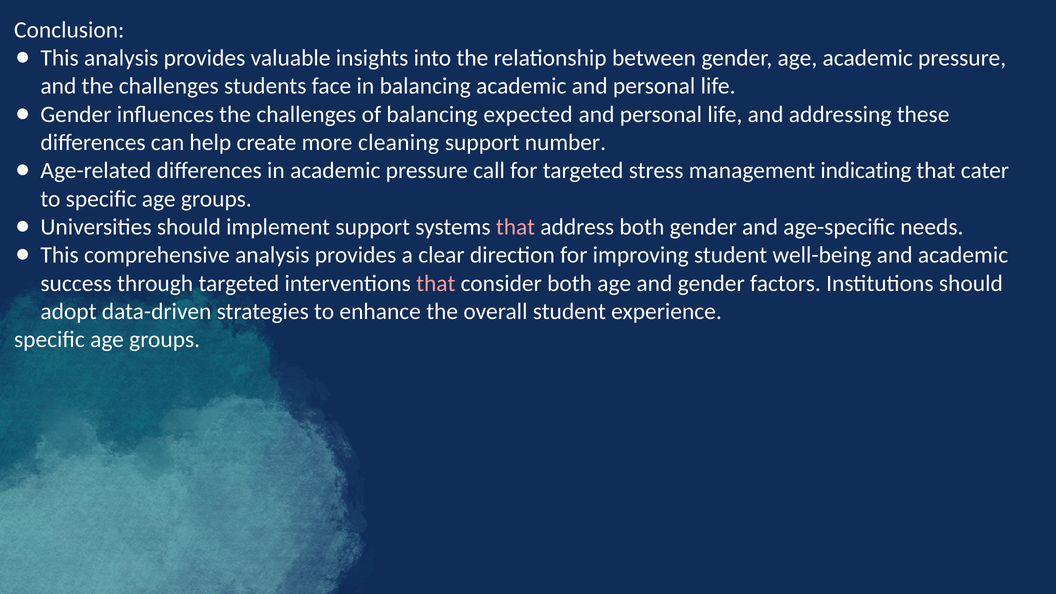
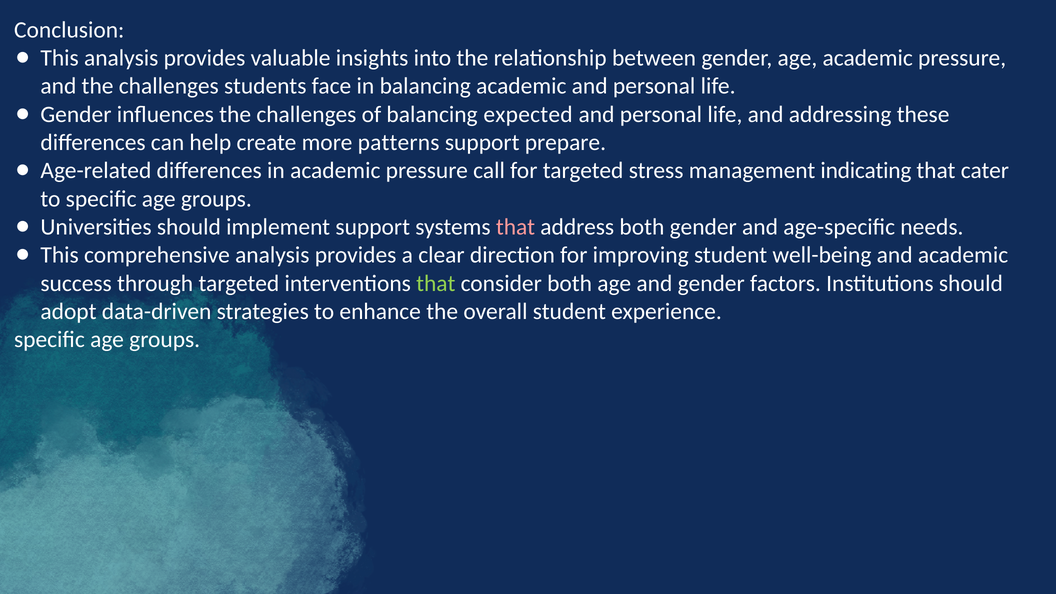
cleaning: cleaning -> patterns (399, 142)
number: number -> prepare (565, 142)
that colour: pink -> light green (436, 283)
